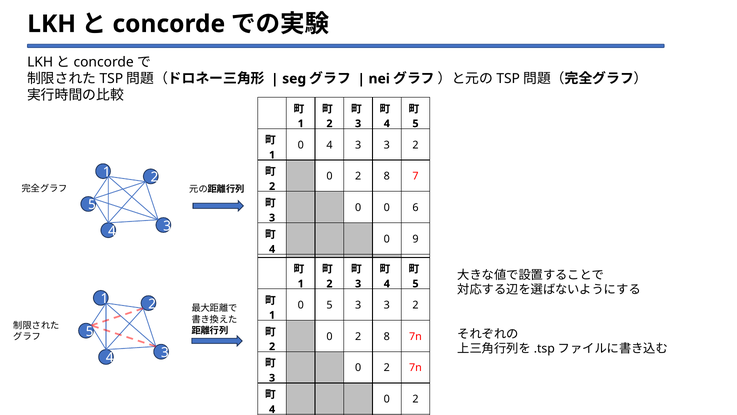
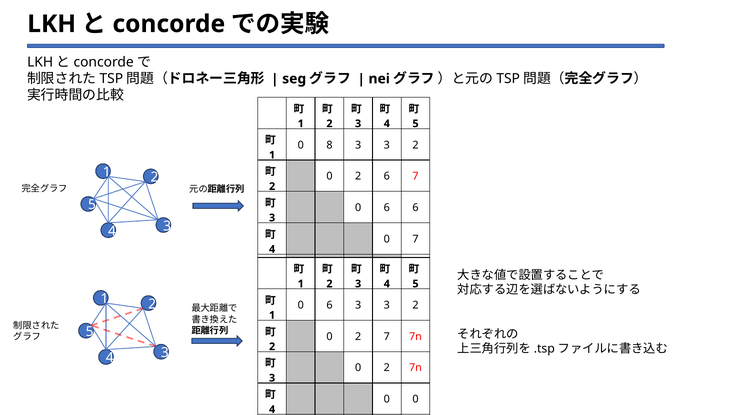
0 4: 4 -> 8 (329, 145)
8: 8 -> 6 (387, 176)
0: 0 -> 6 (387, 208)
0 9: 9 -> 7 (416, 239)
5: 5 -> 6 (329, 305)
8: 8 -> 7 (387, 336)
2: 2 -> 0 (416, 399)
